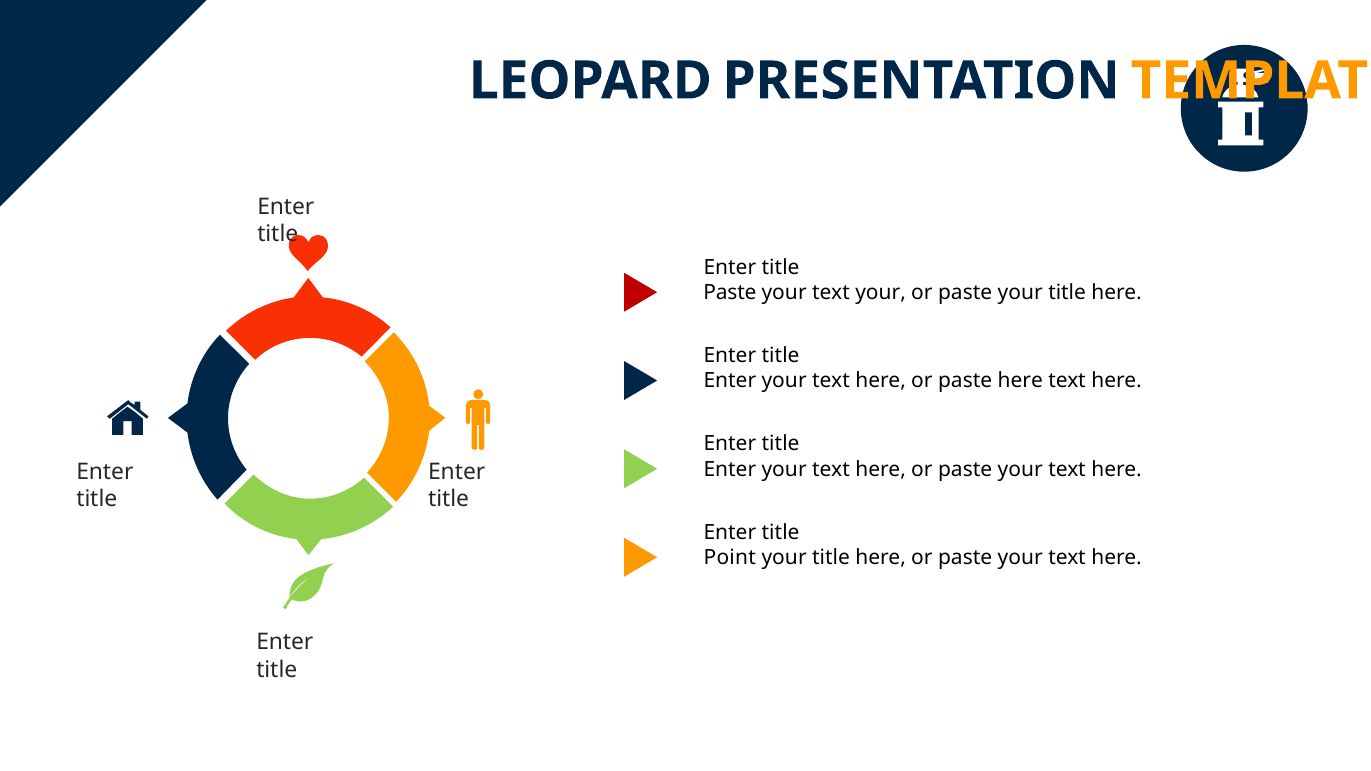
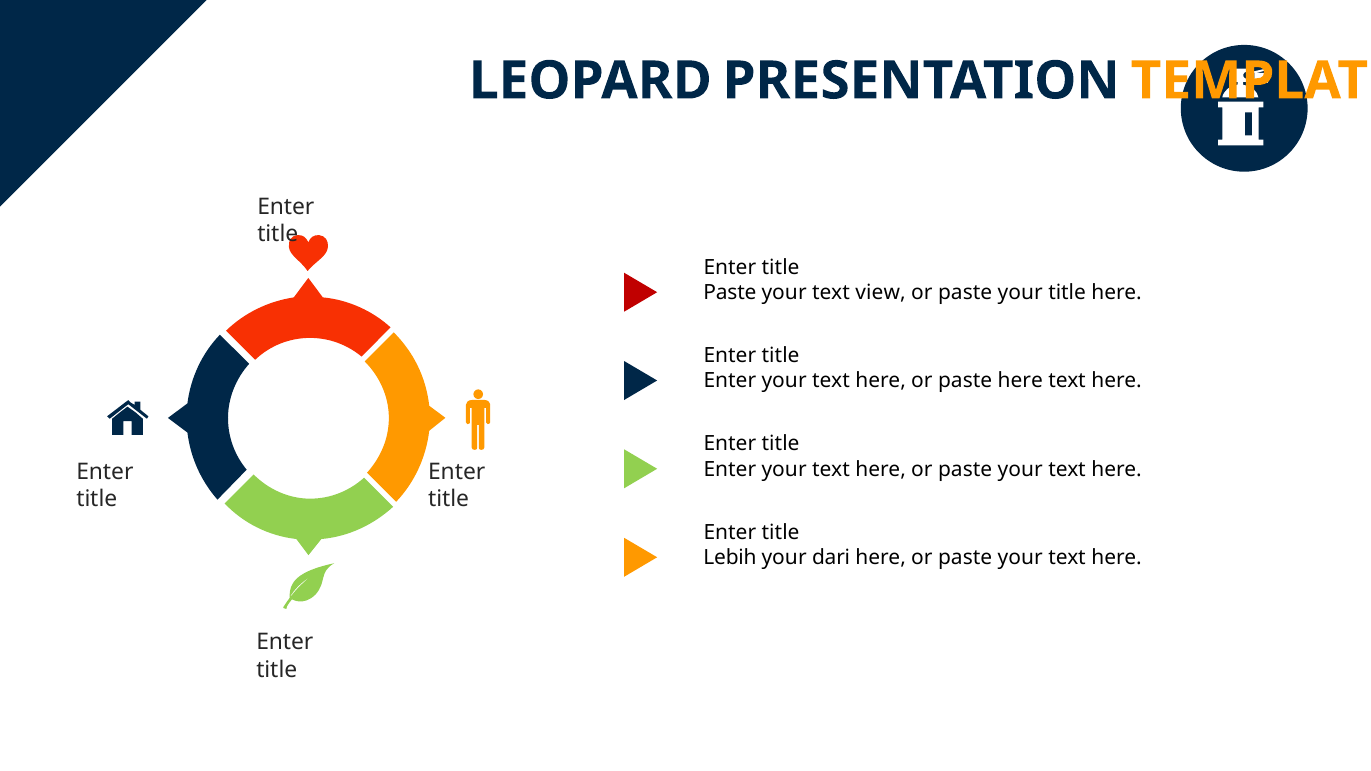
text your: your -> view (881, 292)
Point: Point -> Lebih (730, 557)
title: title -> dari (831, 557)
